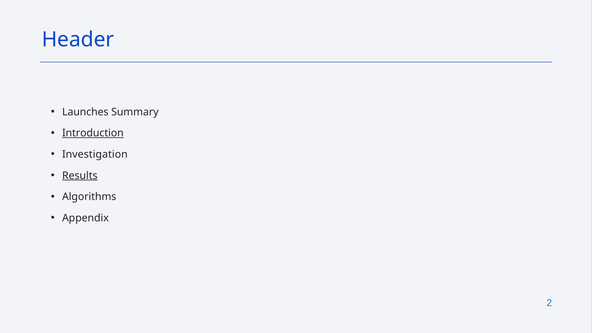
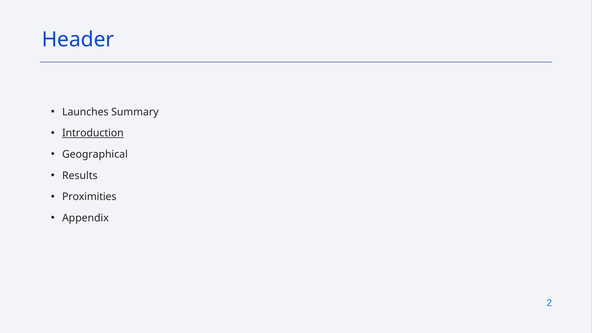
Investigation: Investigation -> Geographical (95, 154)
Results underline: present -> none (80, 176)
Algorithms: Algorithms -> Proximities (89, 197)
